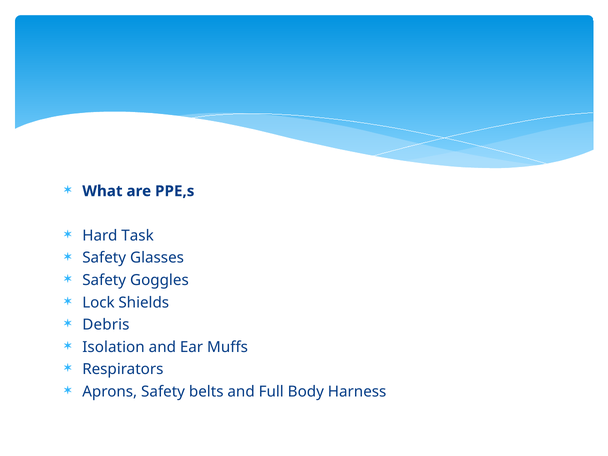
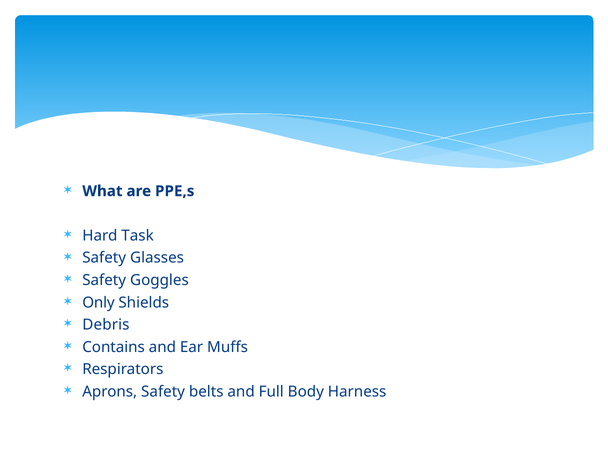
Lock: Lock -> Only (99, 303)
Isolation: Isolation -> Contains (114, 347)
